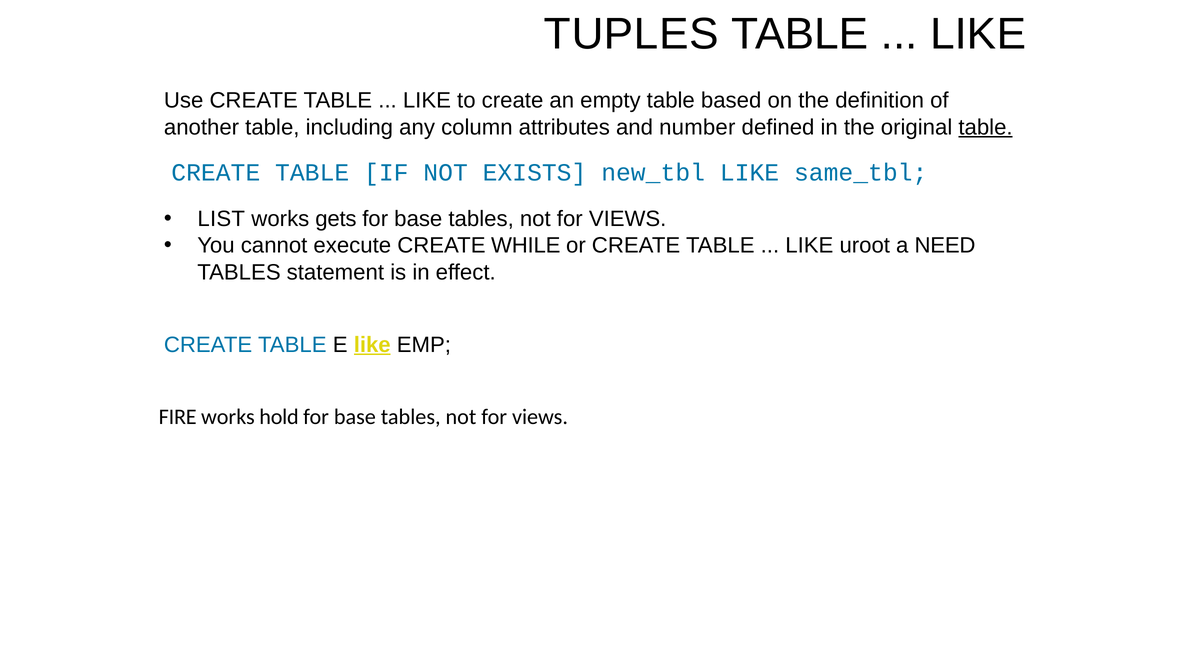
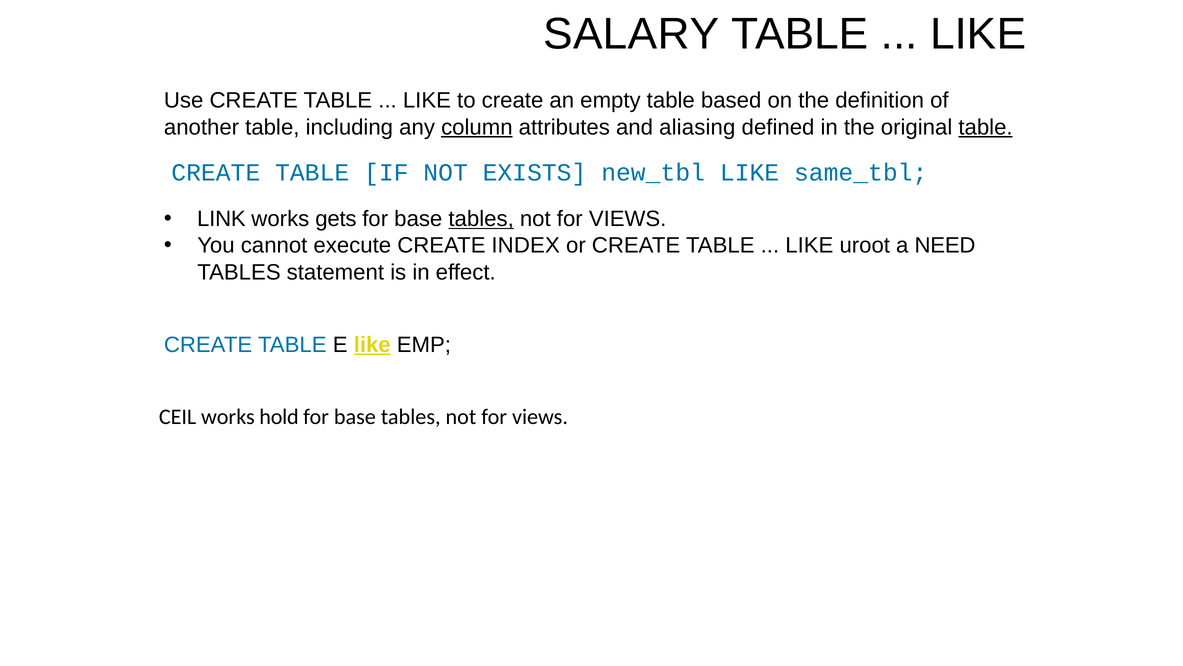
TUPLES: TUPLES -> SALARY (631, 34)
column underline: none -> present (477, 127)
number: number -> aliasing (697, 127)
LIST: LIST -> LINK (221, 219)
tables underline: none -> present (481, 219)
WHILE: WHILE -> INDEX (526, 245)
FIRE: FIRE -> CEIL (178, 417)
